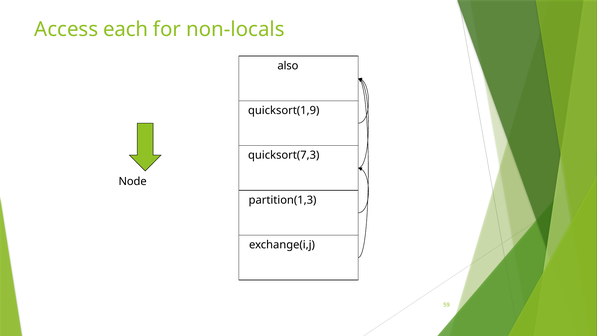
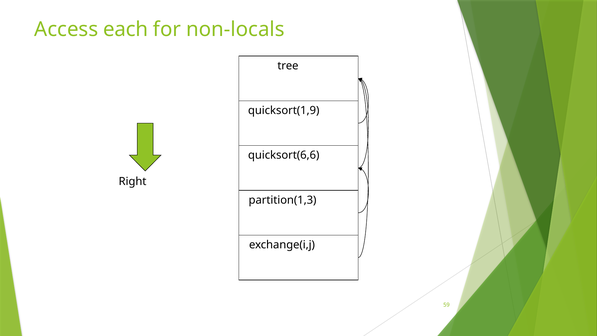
also: also -> tree (288, 66)
quicksort(7,3: quicksort(7,3 -> quicksort(6,6 (284, 155)
Node: Node -> Right (133, 181)
